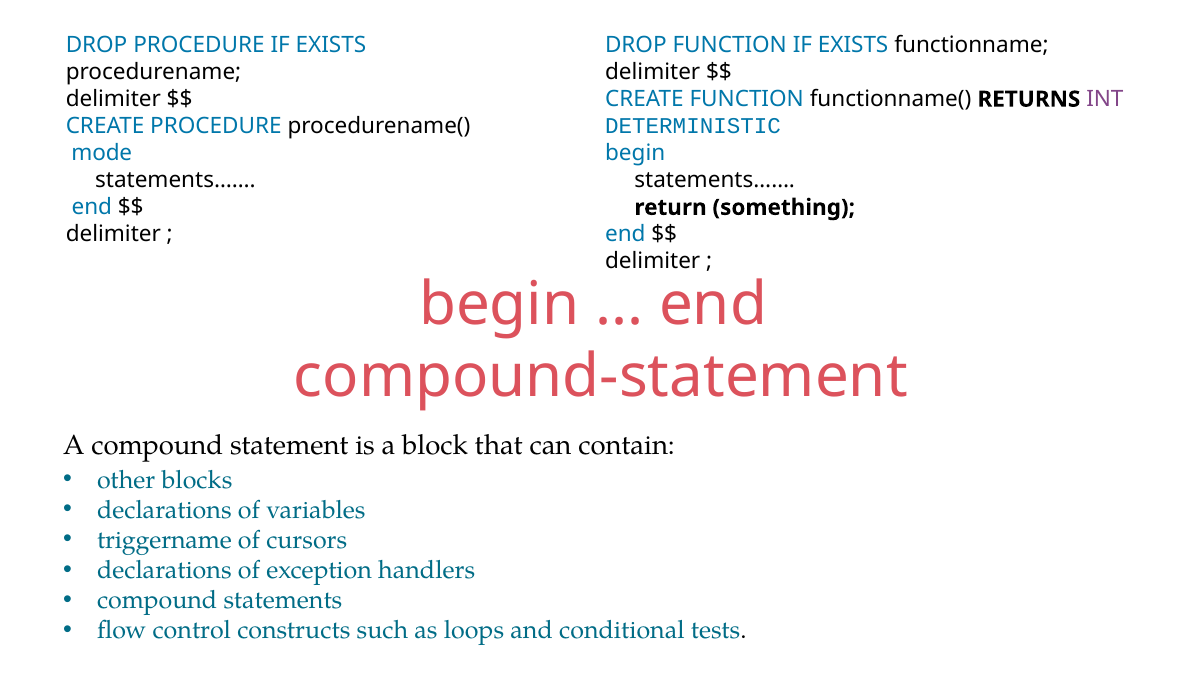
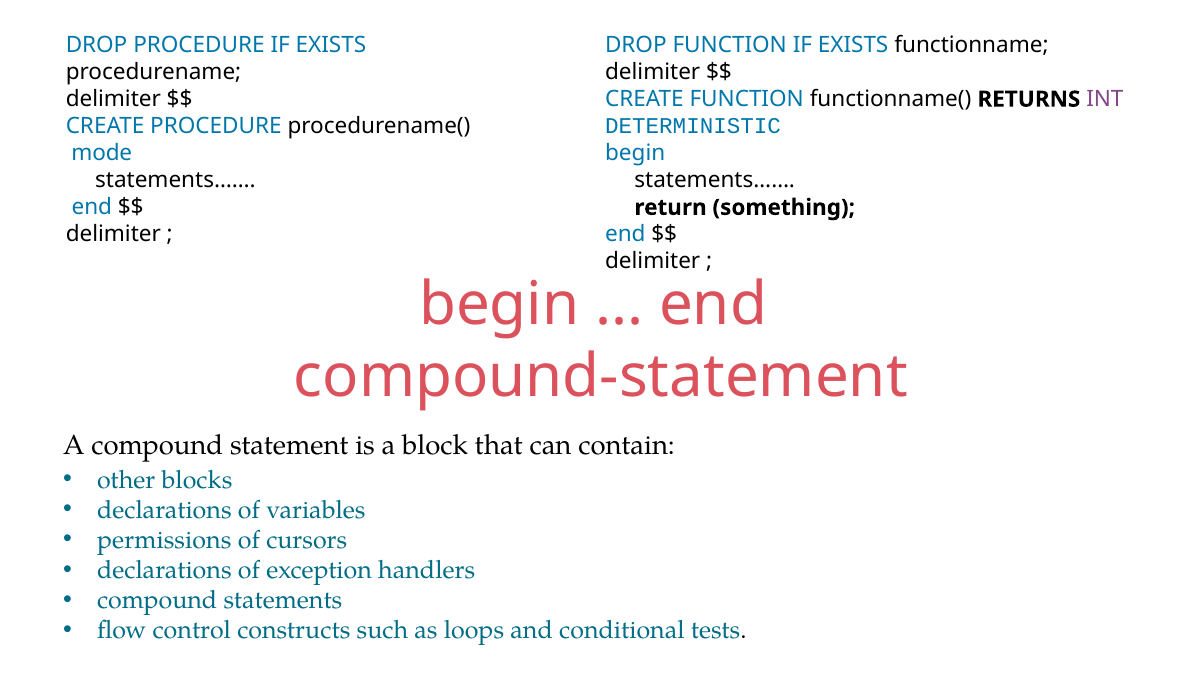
triggername: triggername -> permissions (164, 540)
